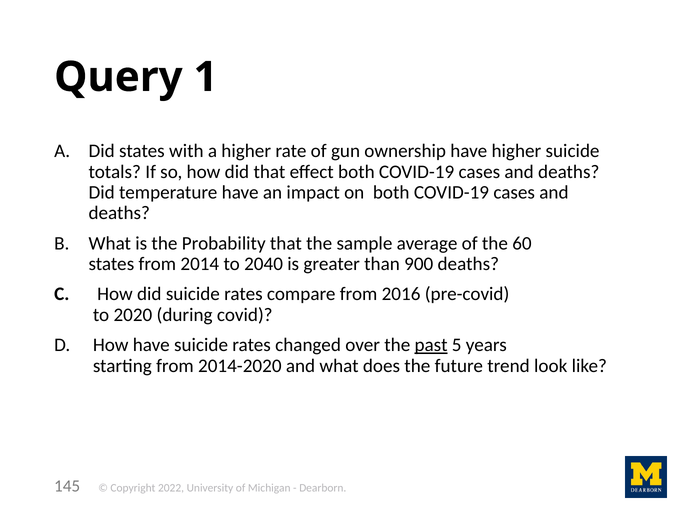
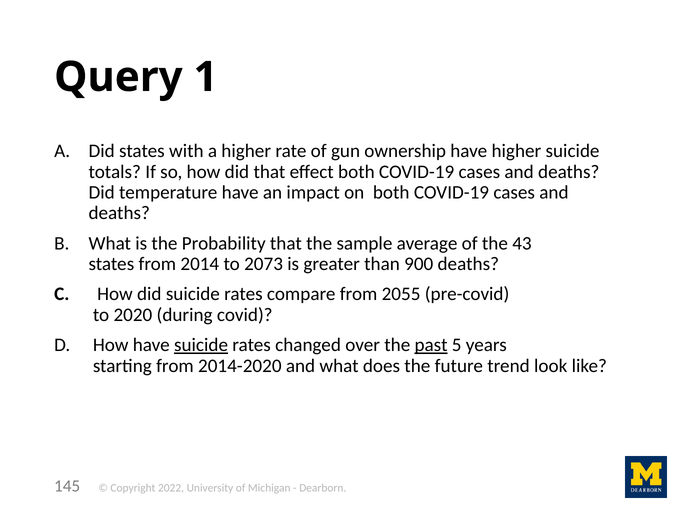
60: 60 -> 43 (522, 243)
2040: 2040 -> 2073 (264, 264)
2016: 2016 -> 2055 (401, 294)
suicide underline: none -> present (201, 345)
